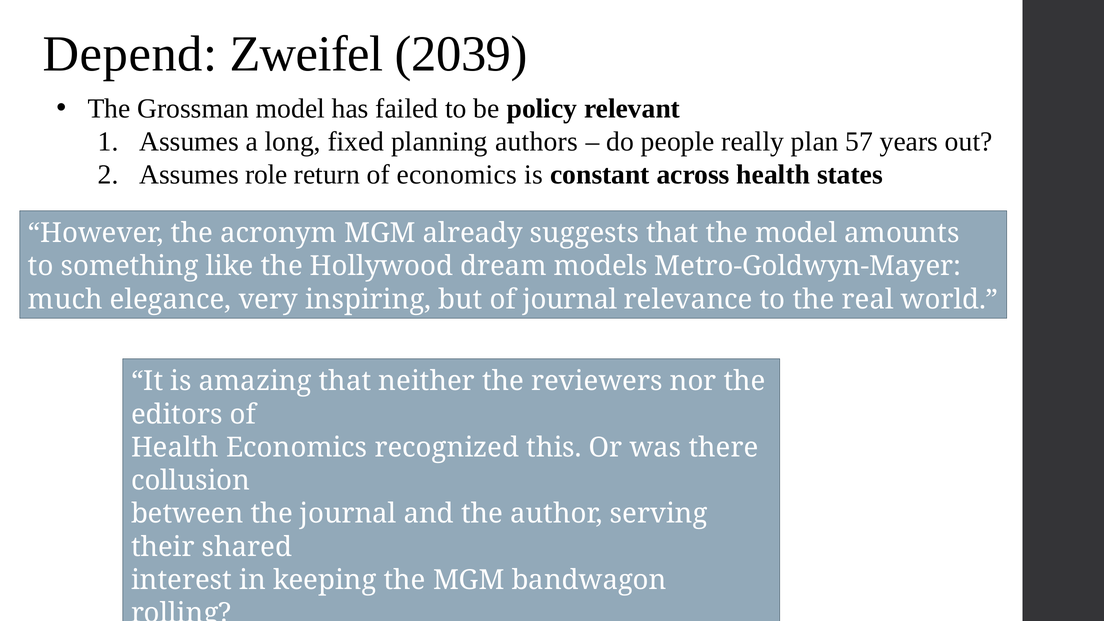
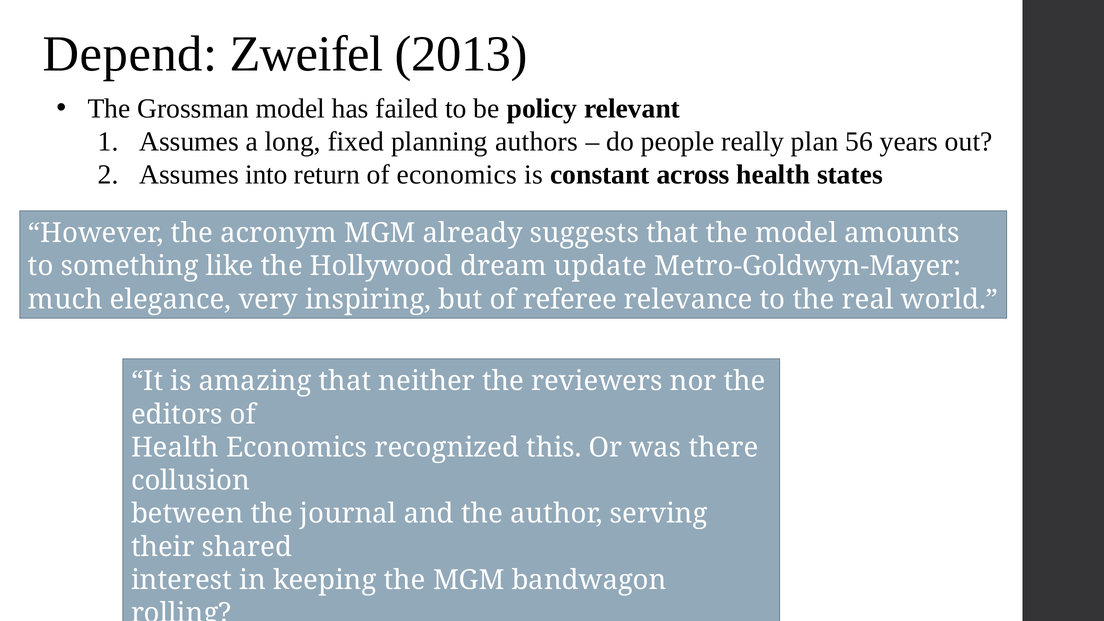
2039: 2039 -> 2013 (461, 54)
57: 57 -> 56 (859, 142)
role: role -> into (267, 175)
models: models -> update (600, 266)
of journal: journal -> referee (570, 299)
